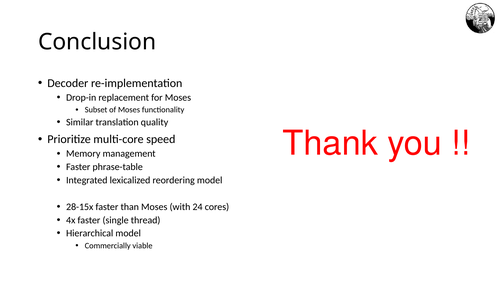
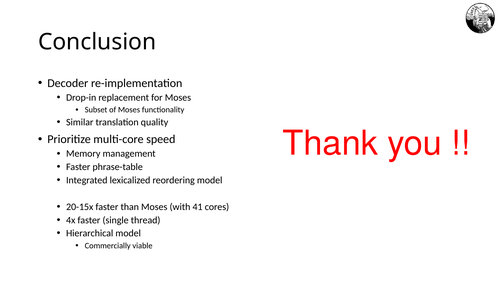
28-15x: 28-15x -> 20-15x (80, 207)
24: 24 -> 41 (198, 207)
